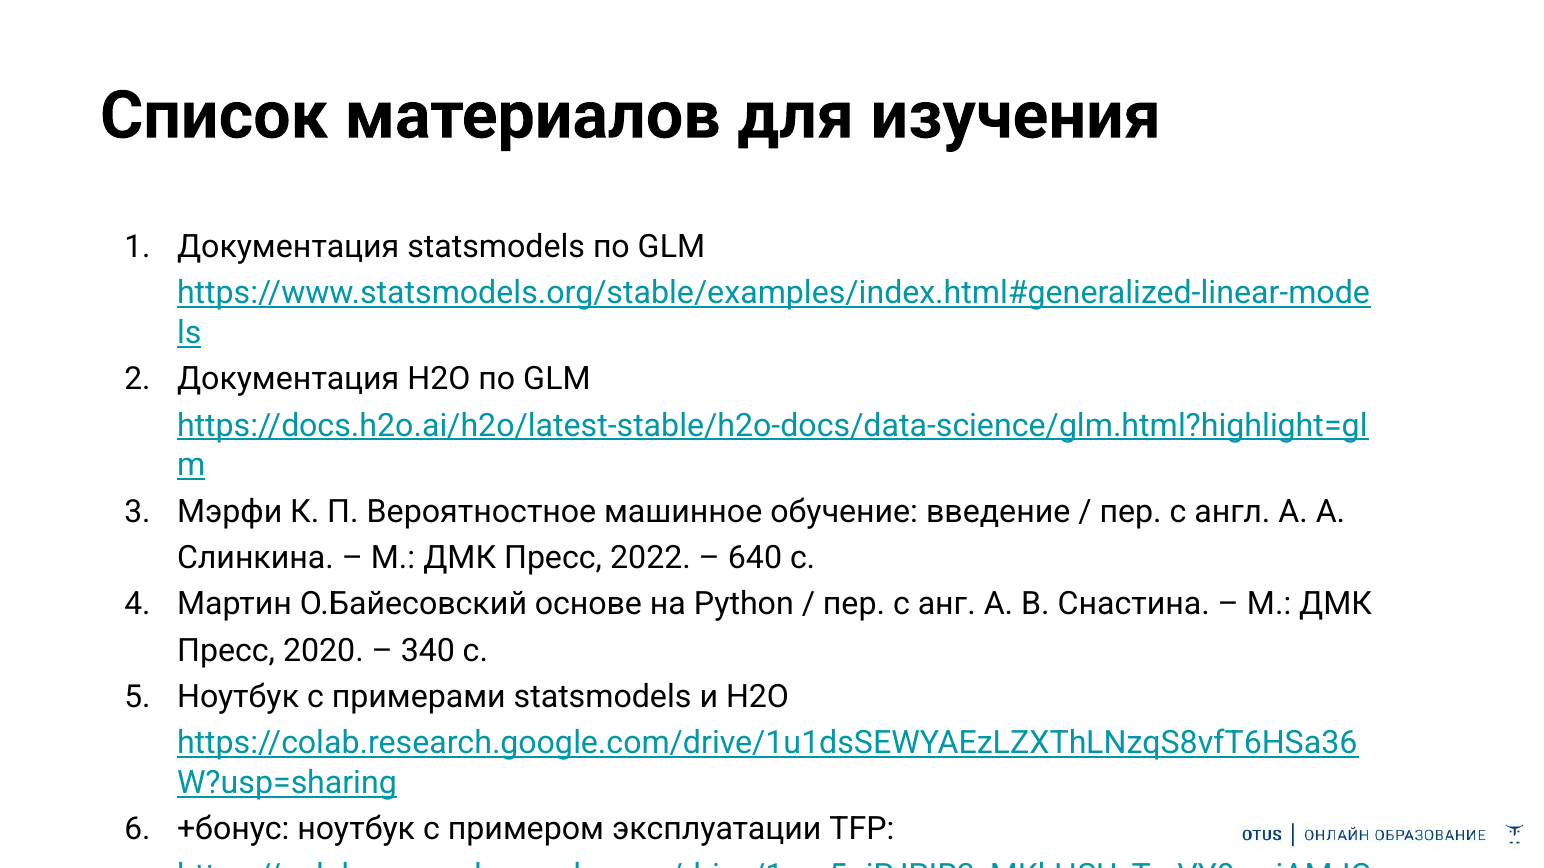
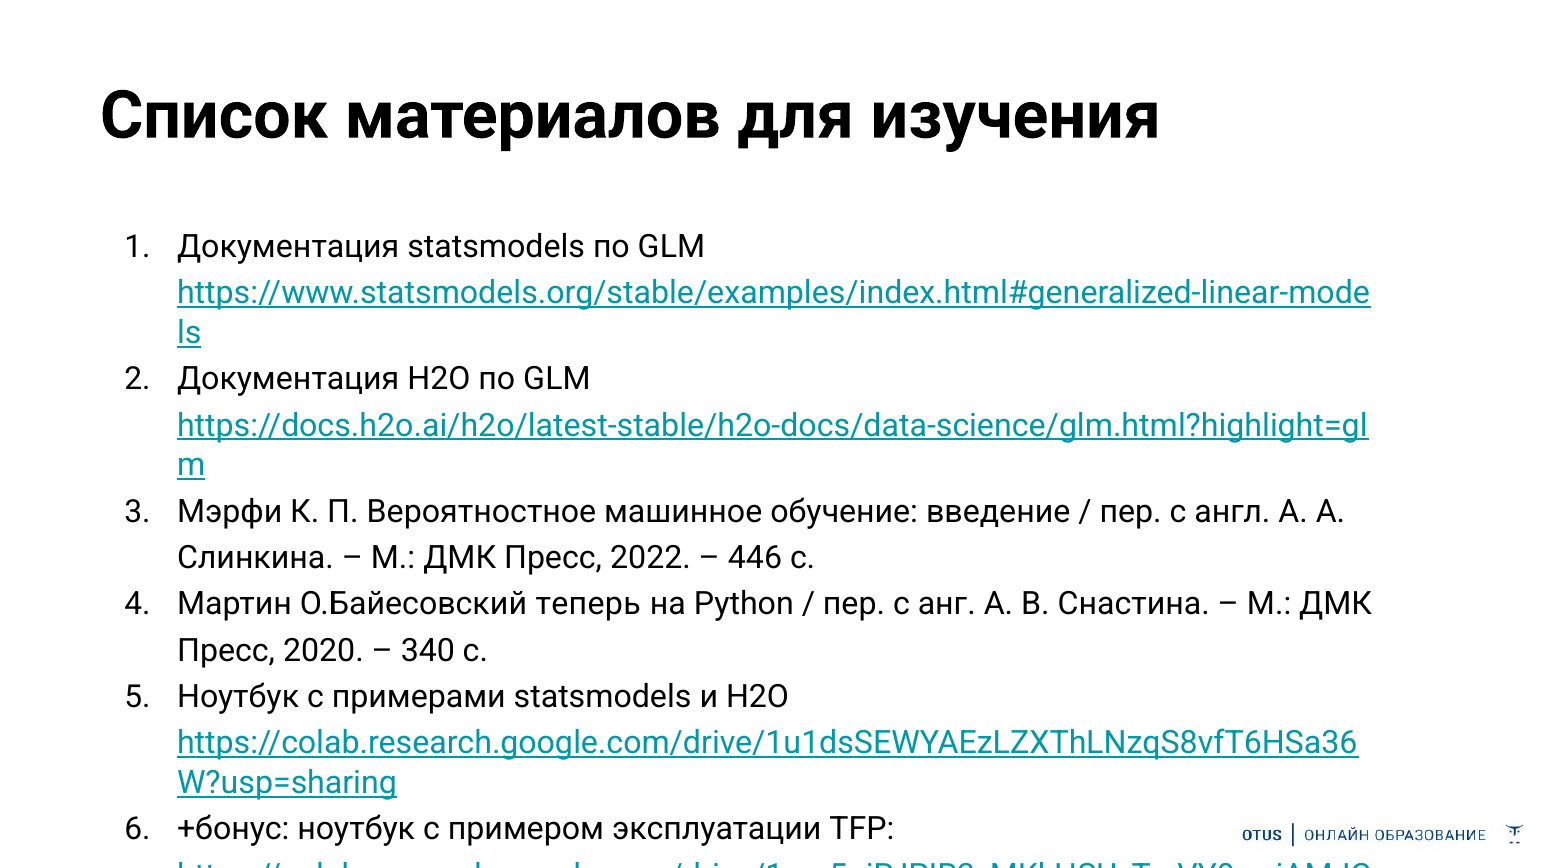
640: 640 -> 446 (755, 558)
основе: основе -> теперь (588, 605)
